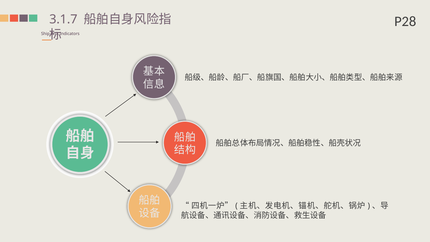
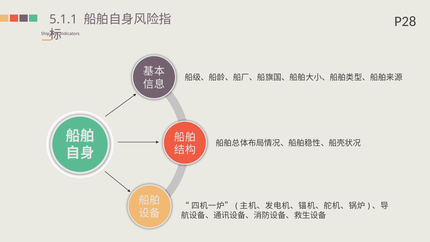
3.1.7: 3.1.7 -> 5.1.1 (63, 19)
